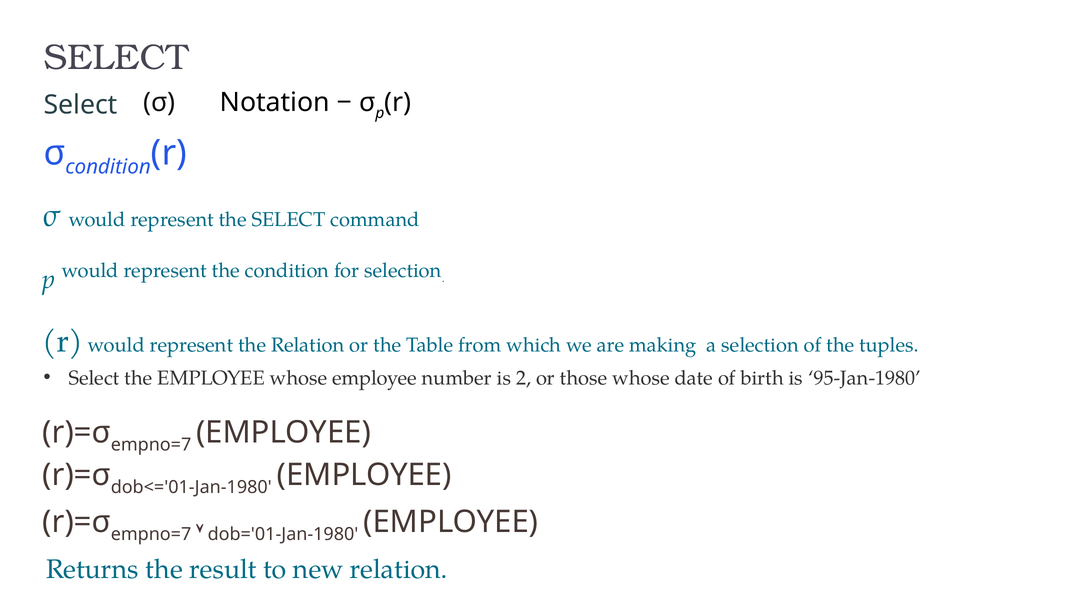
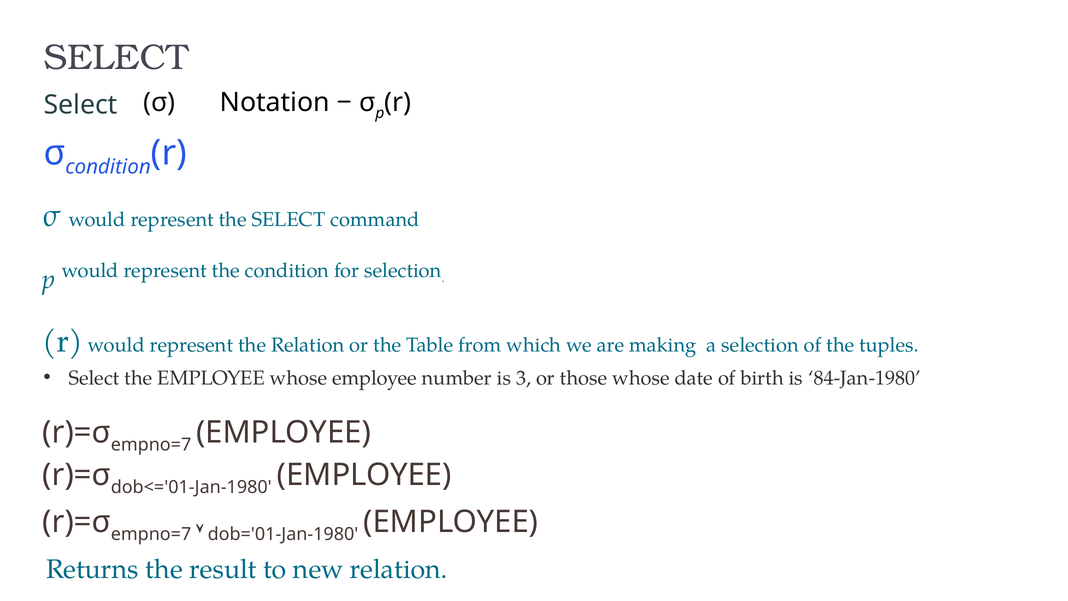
2: 2 -> 3 (524, 378)
95-Jan-1980: 95-Jan-1980 -> 84-Jan-1980 (864, 378)
